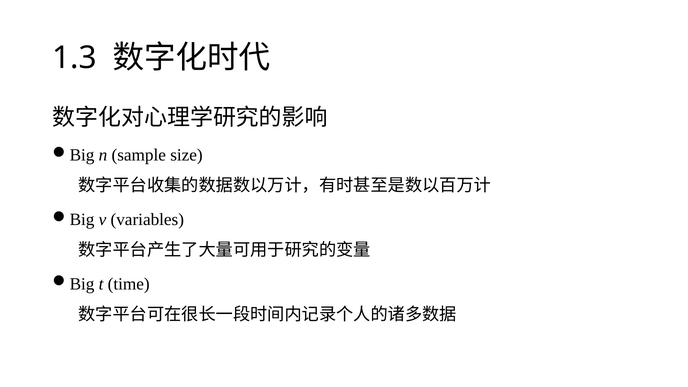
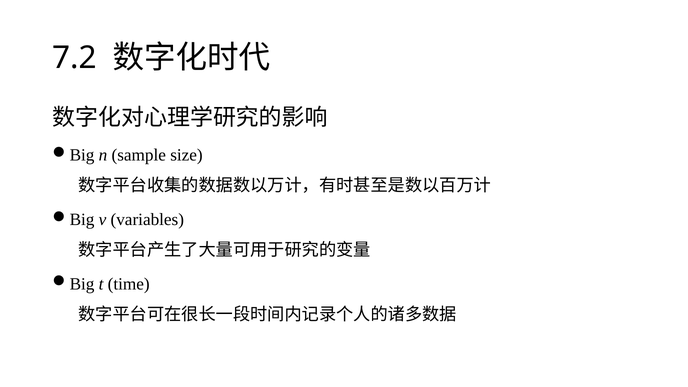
1.3: 1.3 -> 7.2 (75, 58)
